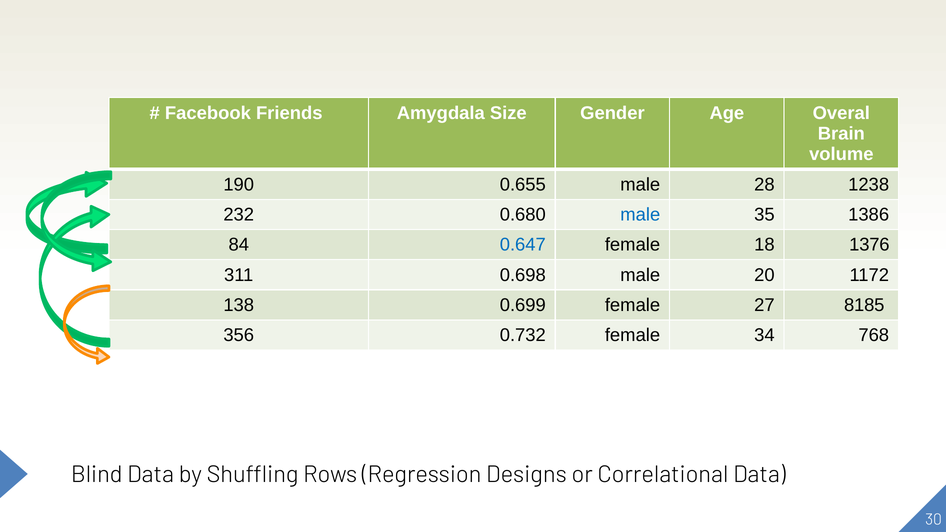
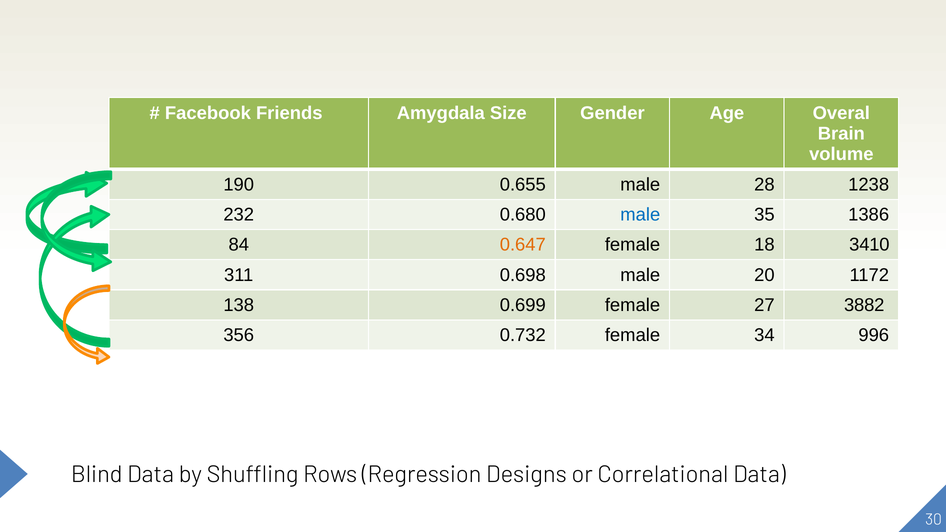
0.647 colour: blue -> orange (523, 245)
1376: 1376 -> 3410 (869, 245)
8185: 8185 -> 3882 (864, 305)
768: 768 -> 996 (874, 335)
